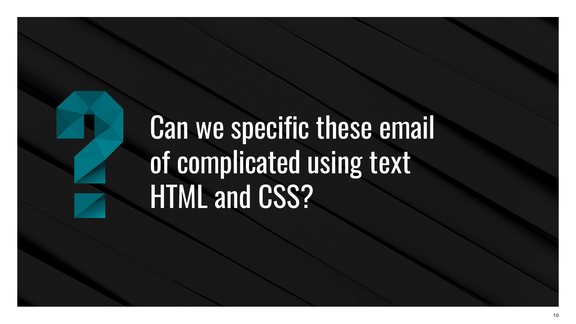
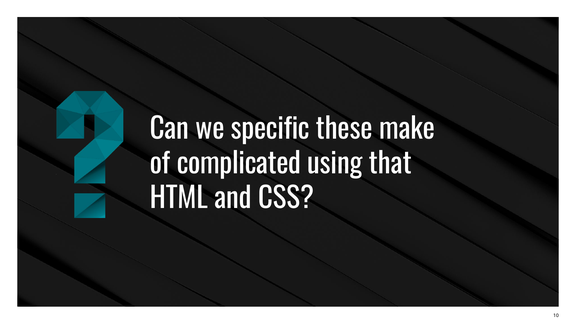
email: email -> make (407, 129)
text: text -> that (390, 164)
